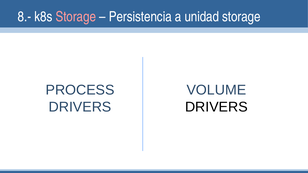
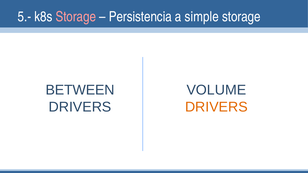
8.-: 8.- -> 5.- (24, 17)
unidad: unidad -> simple (202, 17)
PROCESS: PROCESS -> BETWEEN (80, 90)
DRIVERS colour: black -> orange (216, 107)
